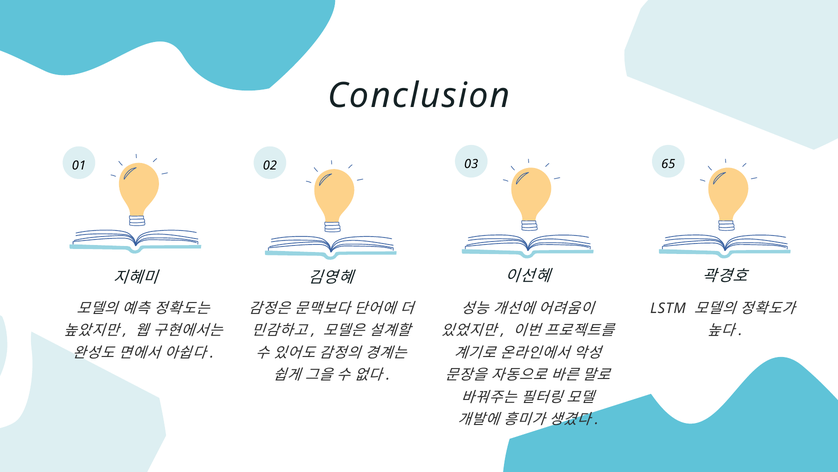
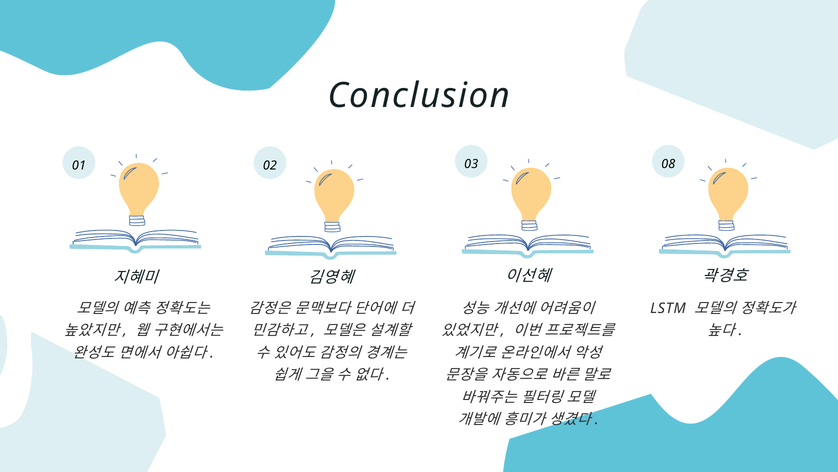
65: 65 -> 08 (668, 164)
